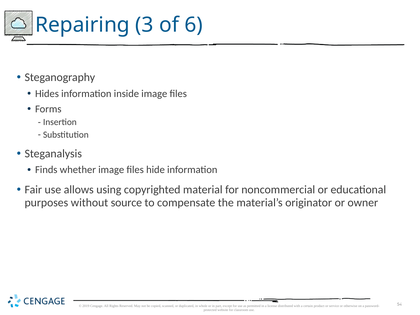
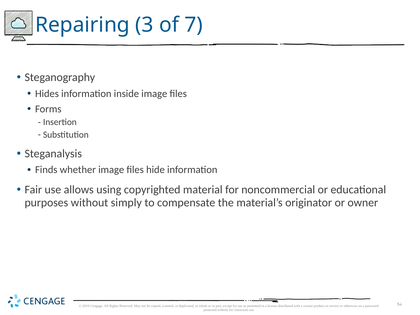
6: 6 -> 7 (194, 25)
source: source -> simply (126, 203)
